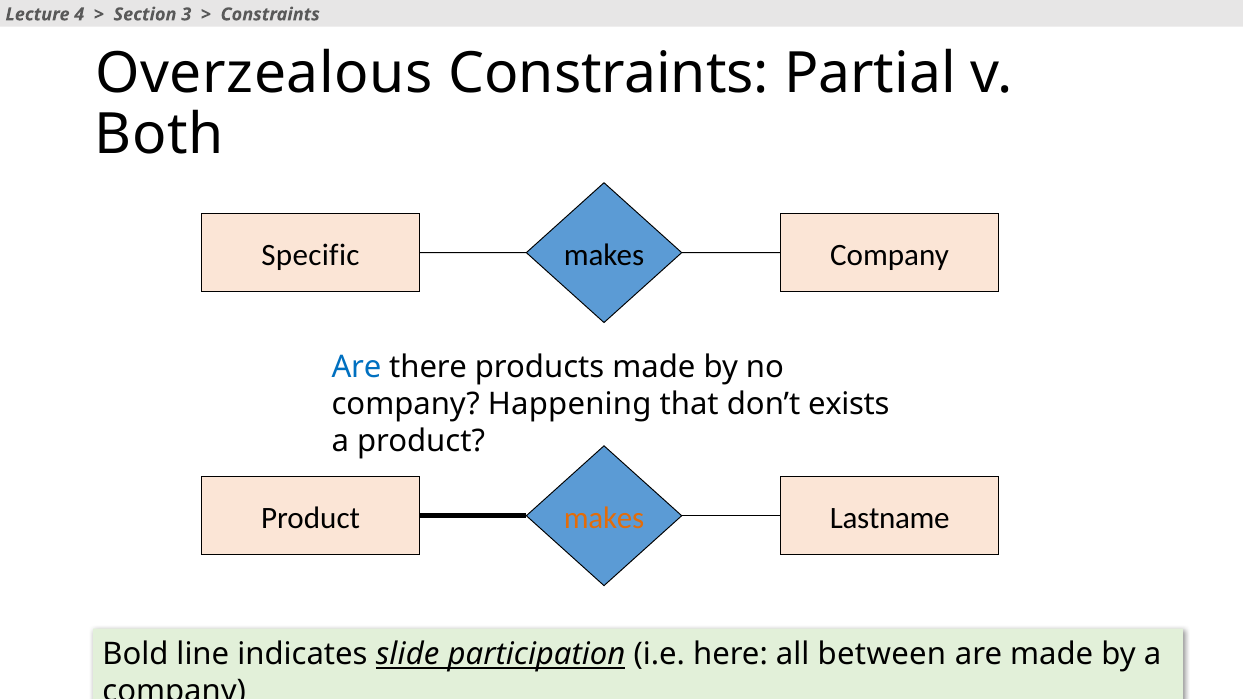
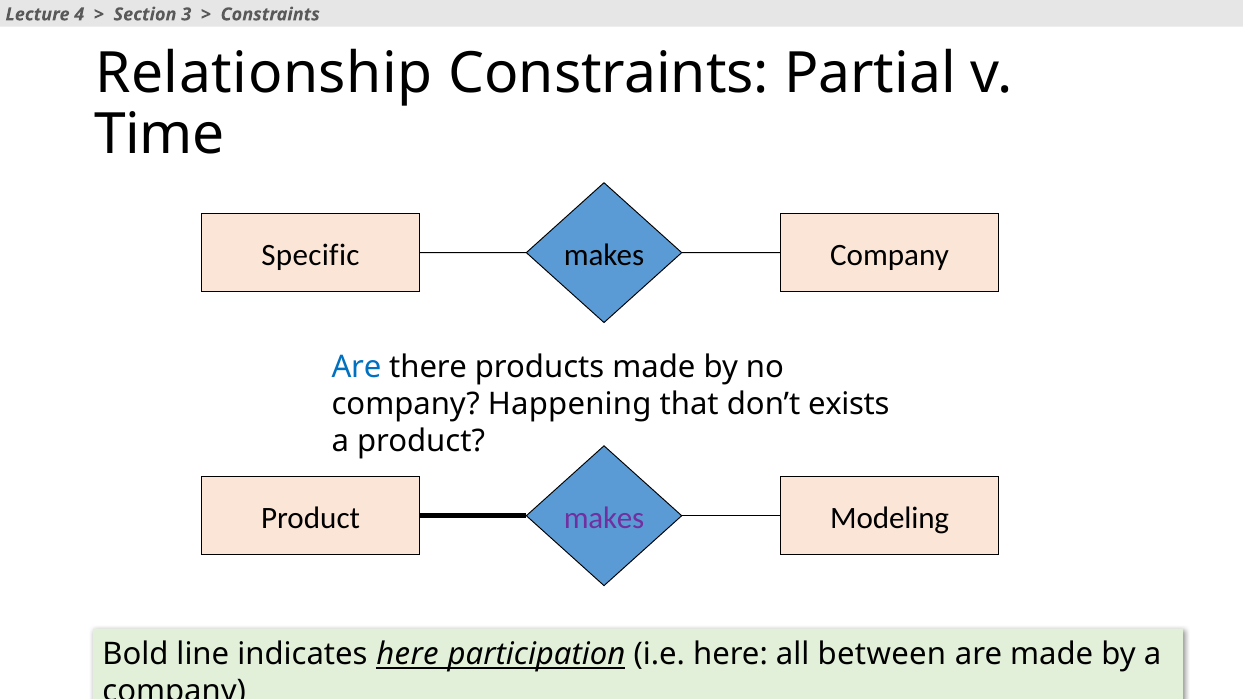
Overzealous: Overzealous -> Relationship (264, 74)
Both: Both -> Time (160, 135)
makes colour: orange -> purple (604, 518)
Lastname: Lastname -> Modeling (890, 518)
indicates slide: slide -> here (408, 654)
